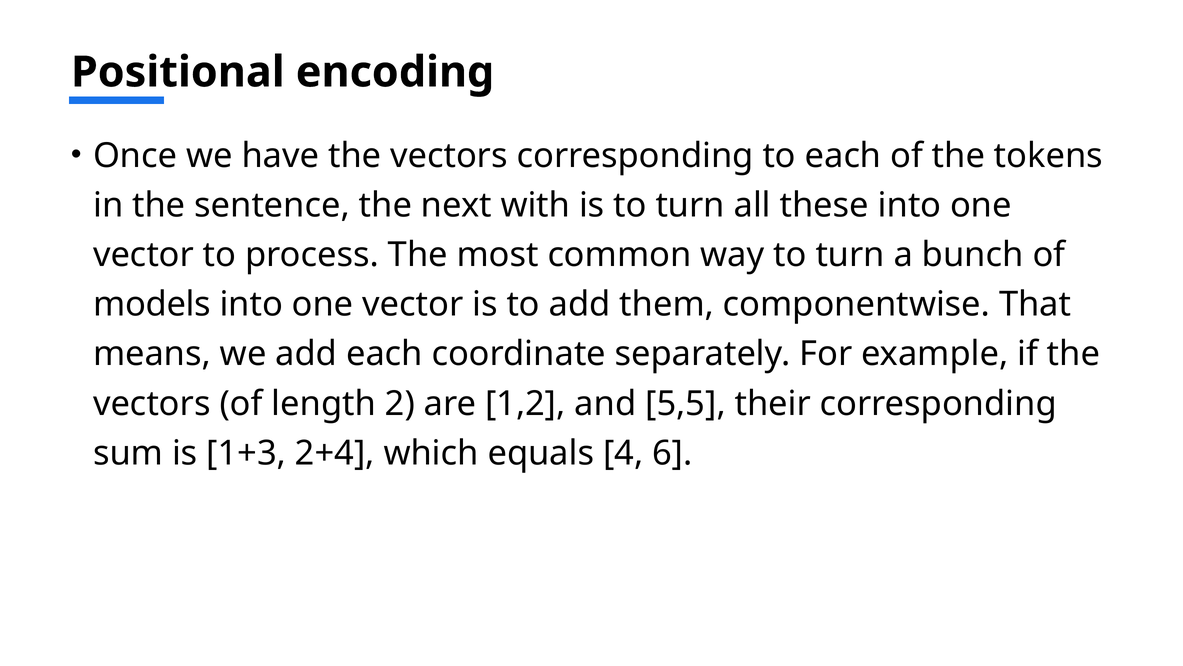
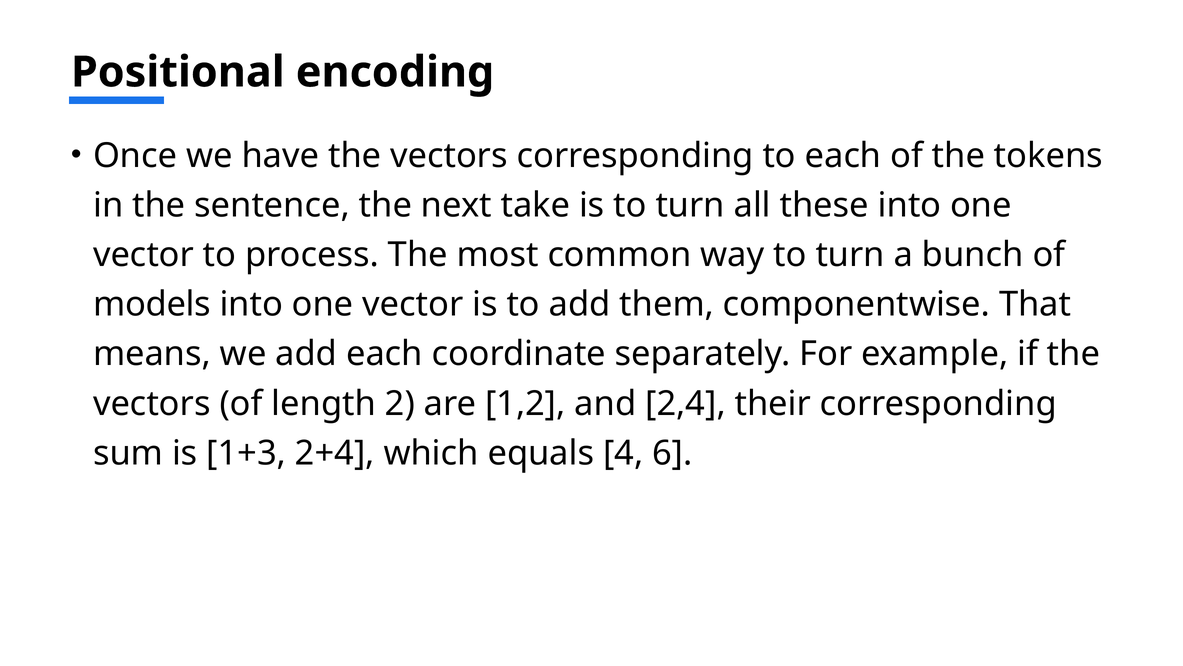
with: with -> take (535, 205)
5,5: 5,5 -> 2,4 (686, 403)
